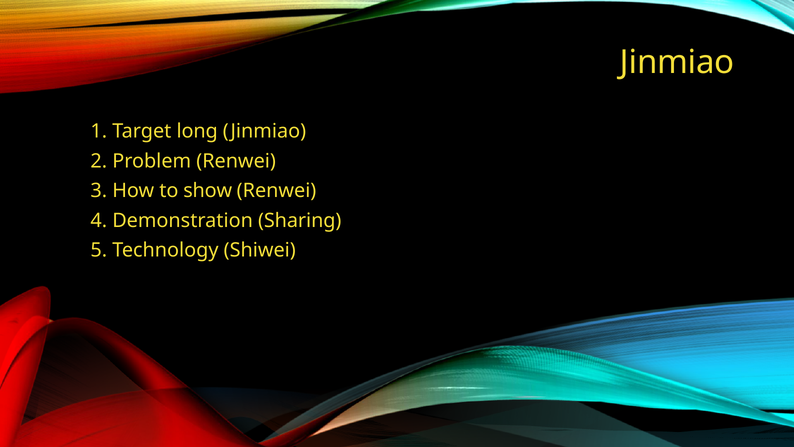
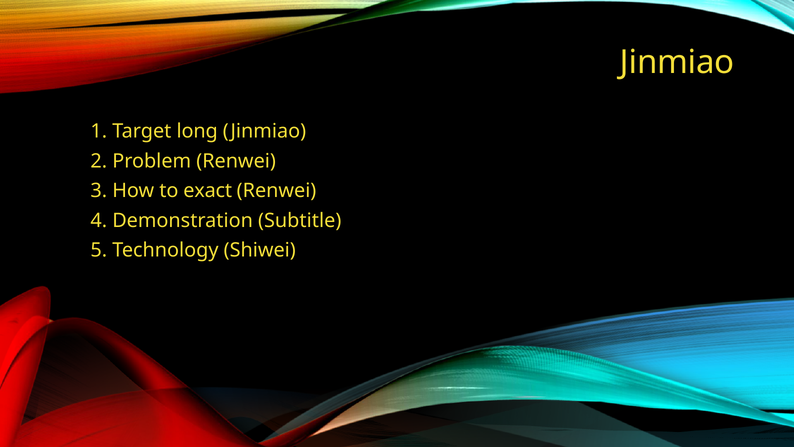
show: show -> exact (208, 191)
Sharing: Sharing -> Subtitle (300, 220)
